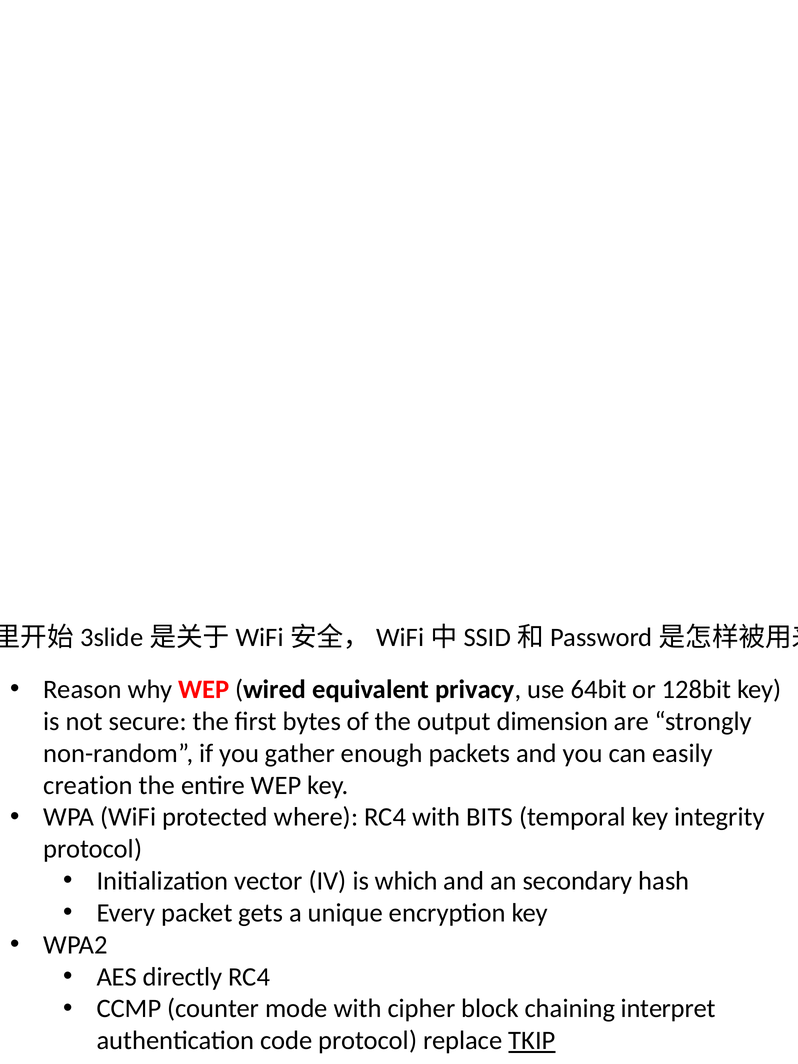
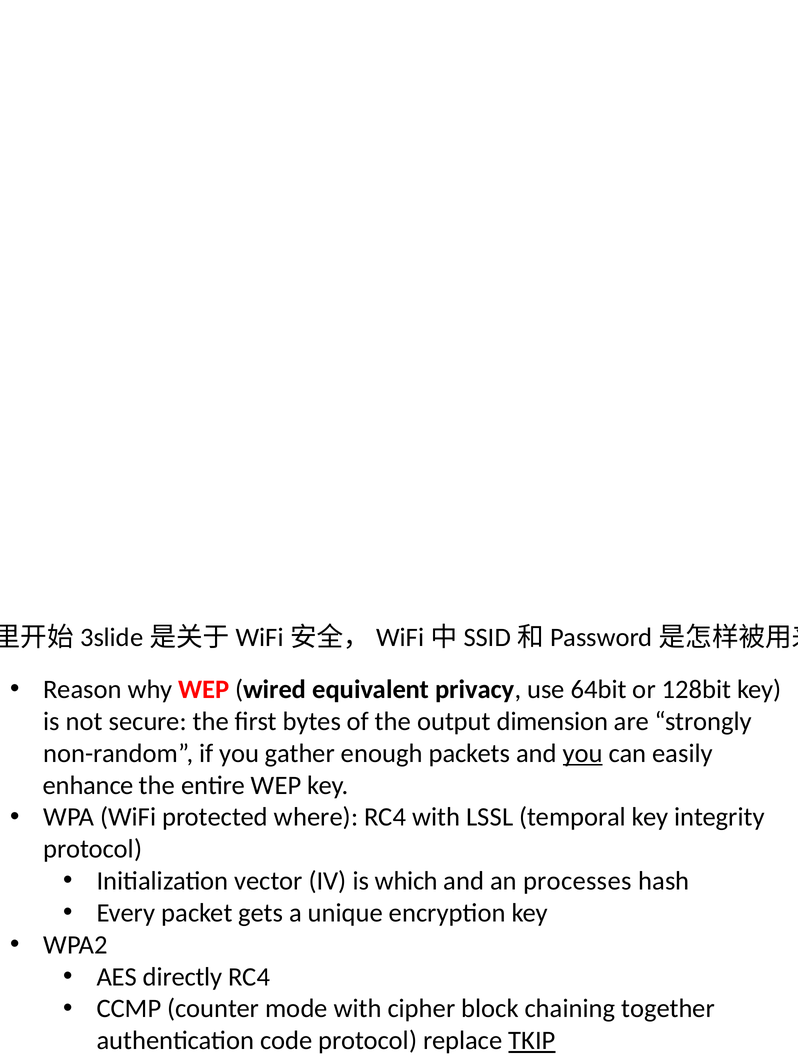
you underline: none -> present (583, 753)
creation: creation -> enhance (88, 785)
BITS: BITS -> LSSL (490, 817)
secondary: secondary -> processes (577, 881)
interpret: interpret -> together (668, 1009)
